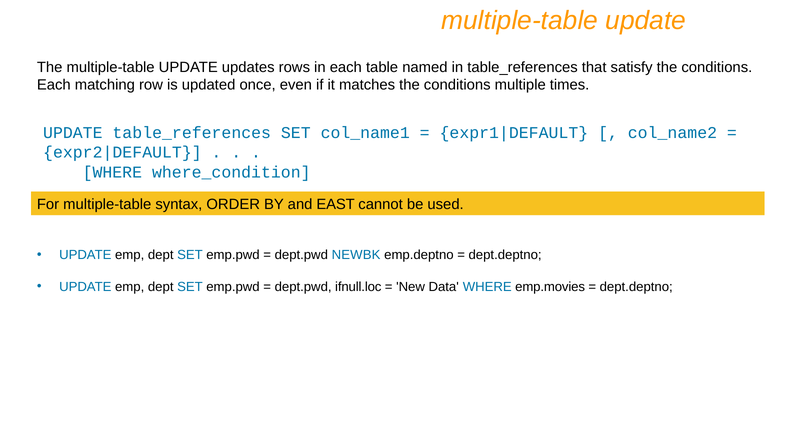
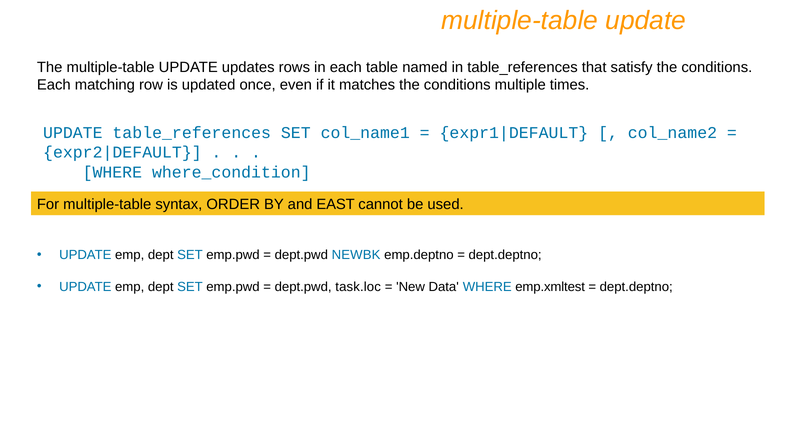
ifnull.loc: ifnull.loc -> task.loc (358, 287)
emp.movies: emp.movies -> emp.xmltest (550, 287)
